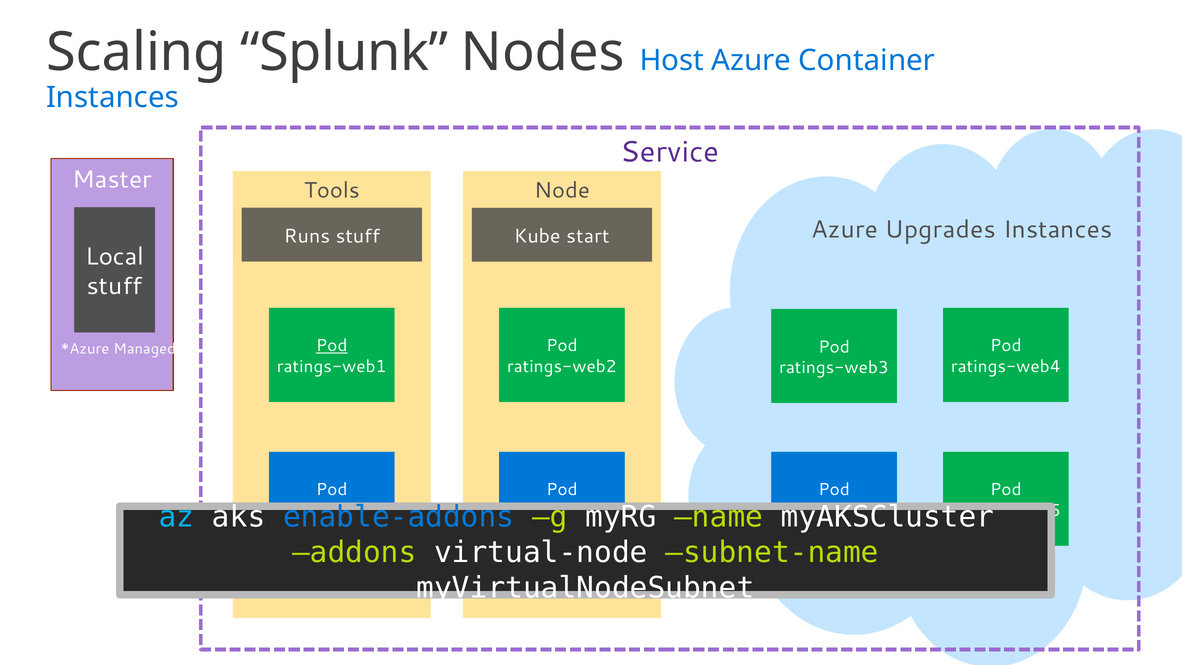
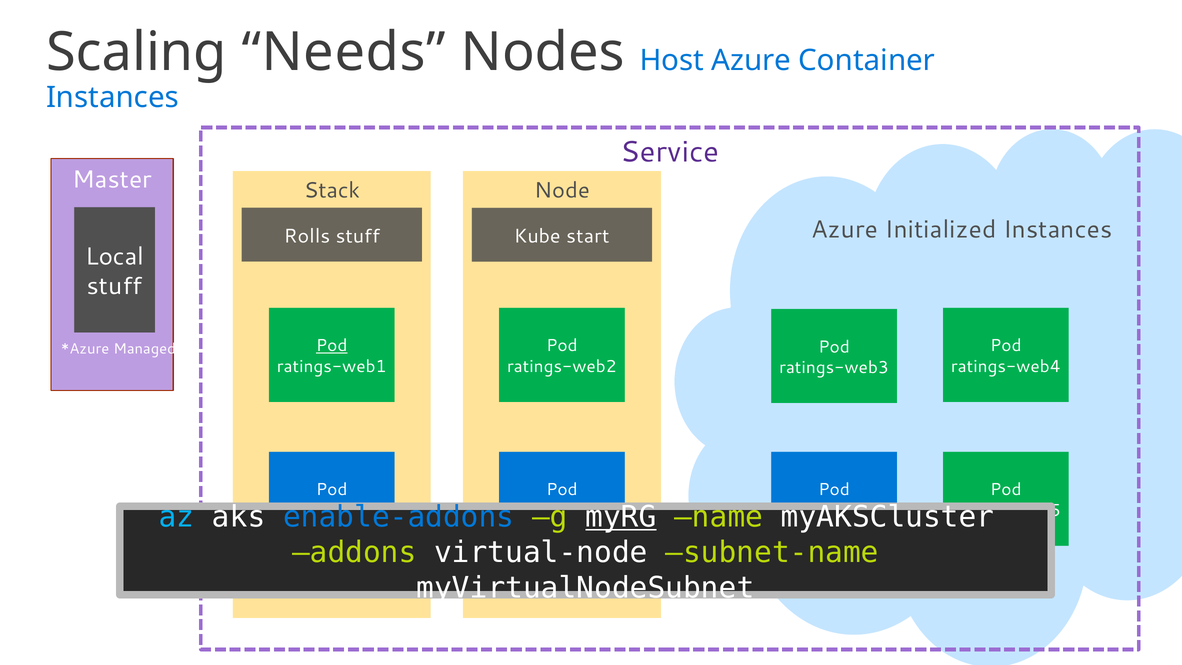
Splunk: Splunk -> Needs (344, 52)
Tools: Tools -> Stack (332, 190)
Upgrades: Upgrades -> Initialized (941, 230)
Runs: Runs -> Rolls (307, 236)
myRG underline: none -> present (621, 517)
